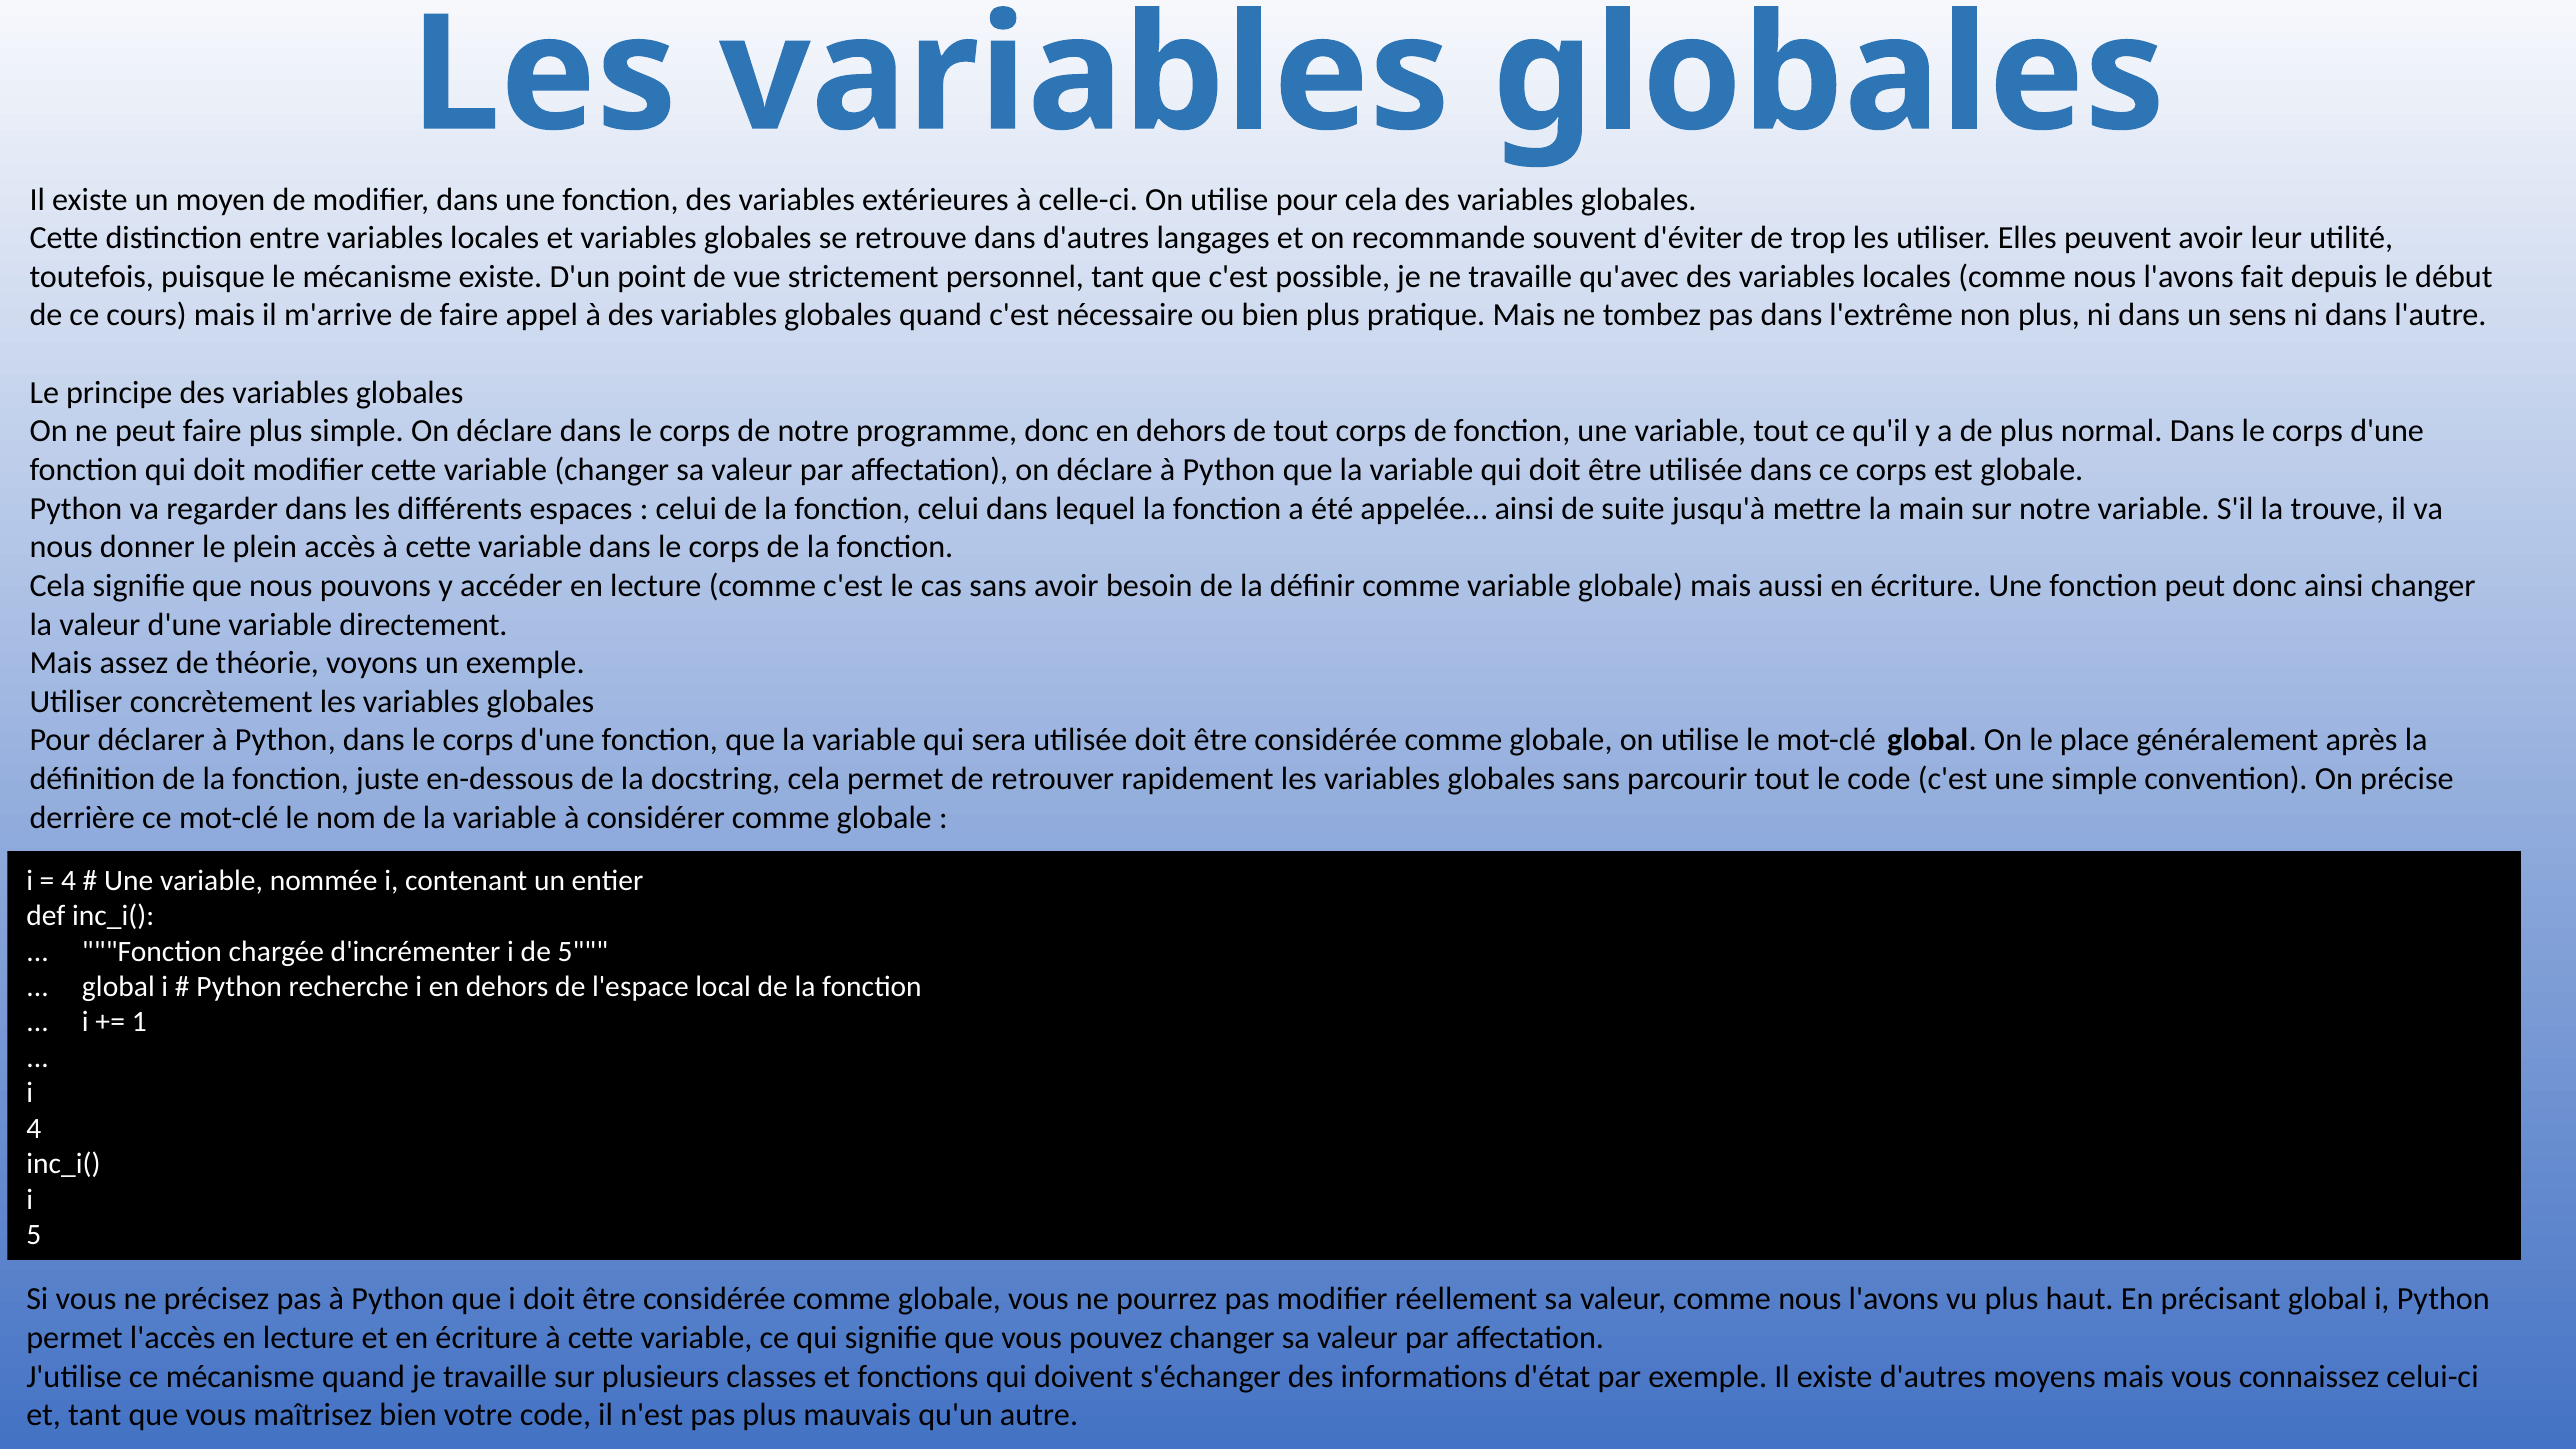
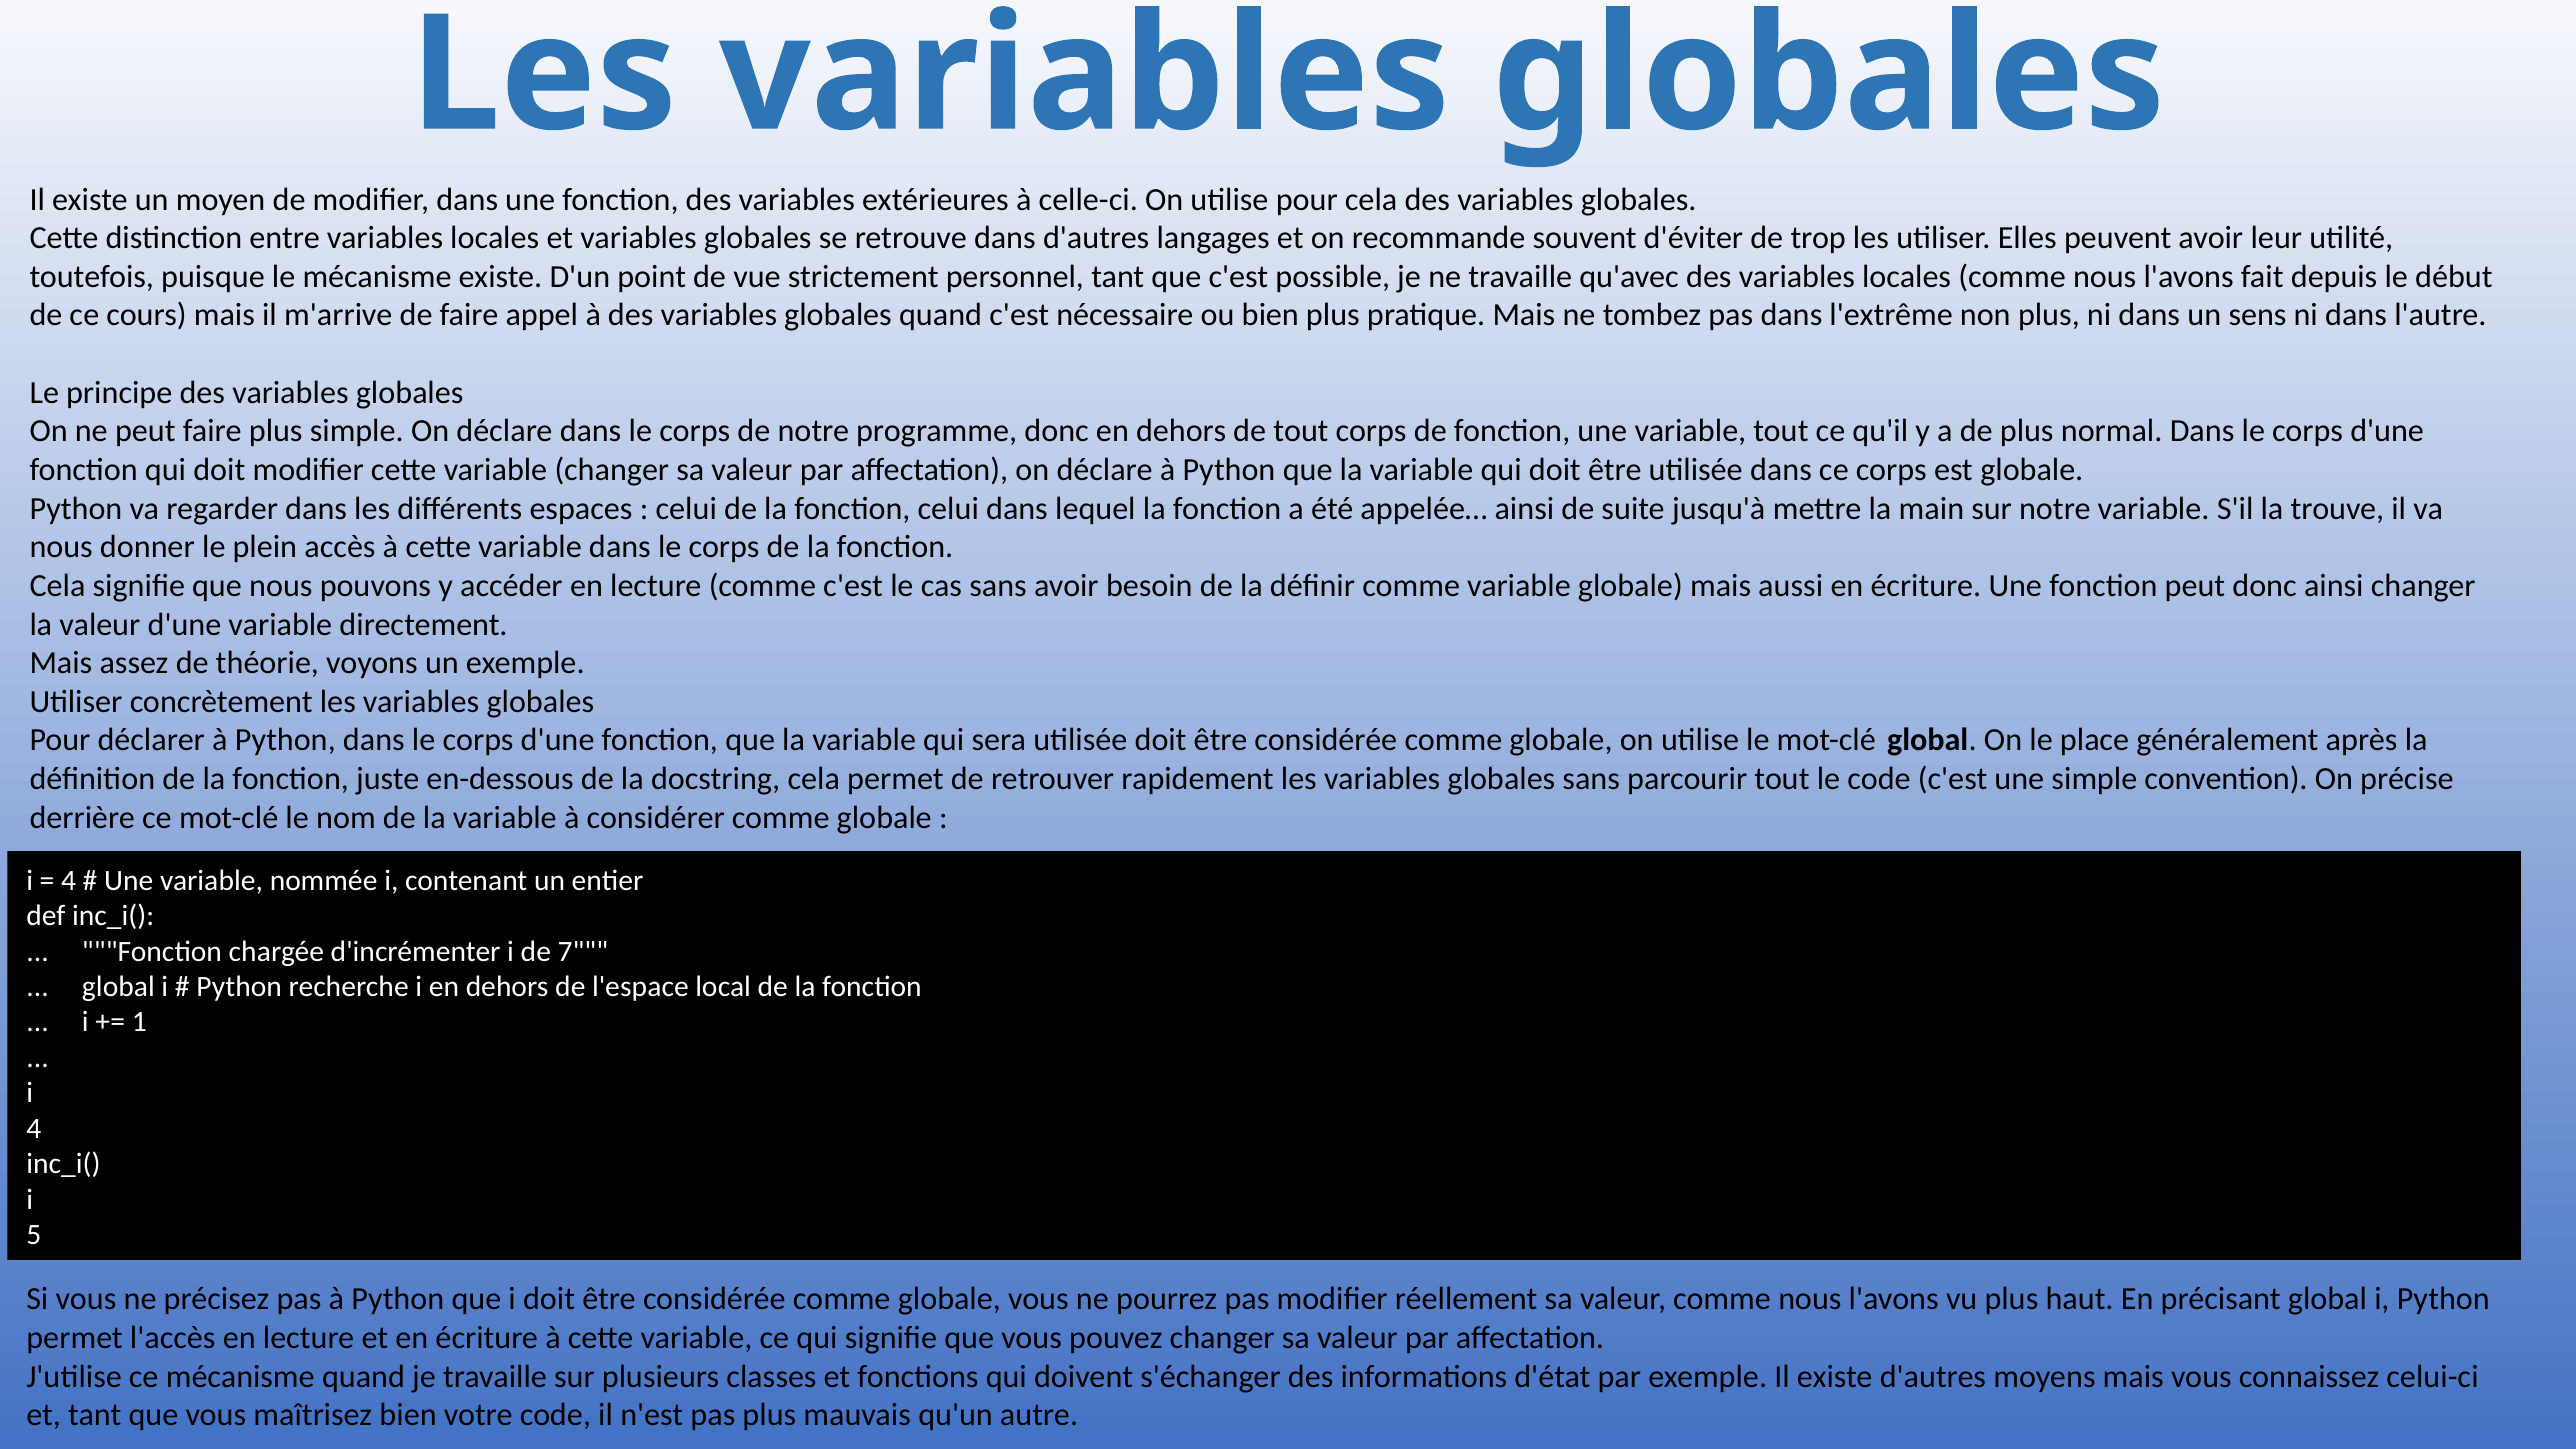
de 5: 5 -> 7 (583, 951)
